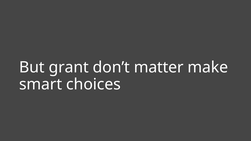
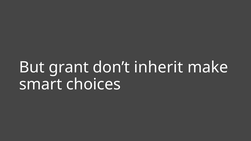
matter: matter -> inherit (159, 67)
